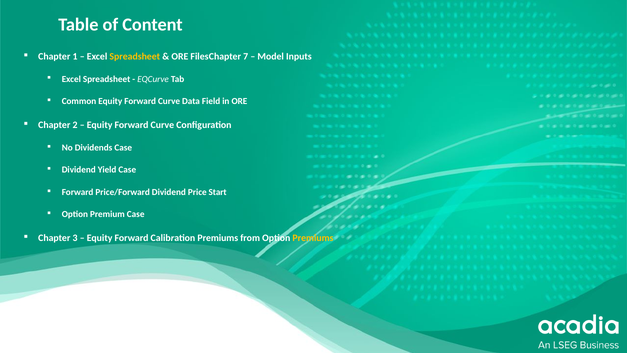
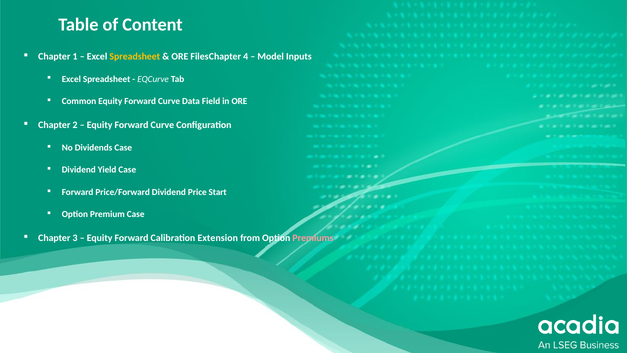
7: 7 -> 4 (246, 56)
Calibration Premiums: Premiums -> Extension (218, 238)
Premiums colour: yellow -> pink (313, 238)
